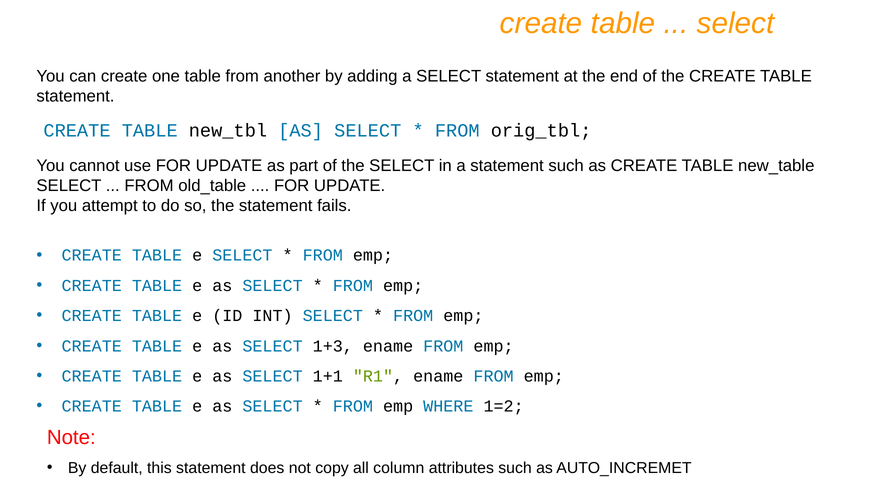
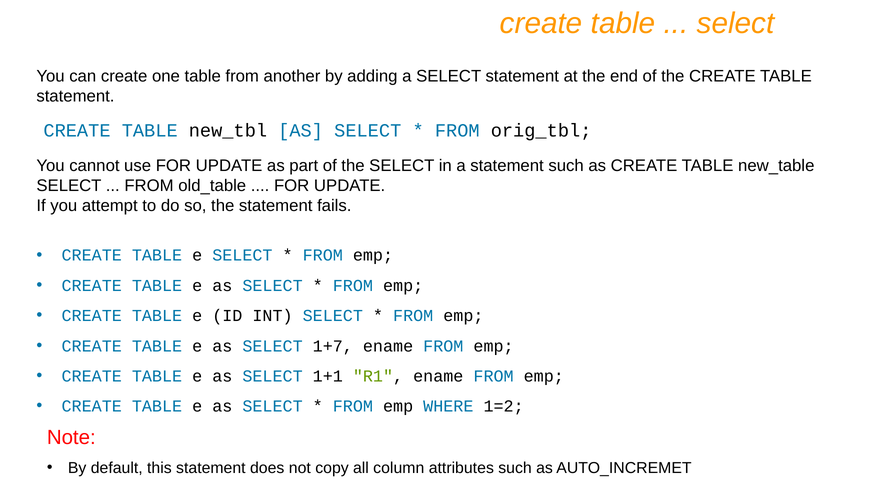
1+3: 1+3 -> 1+7 (333, 346)
